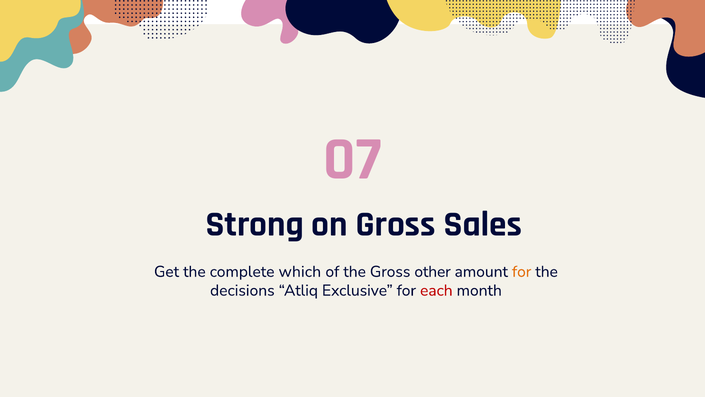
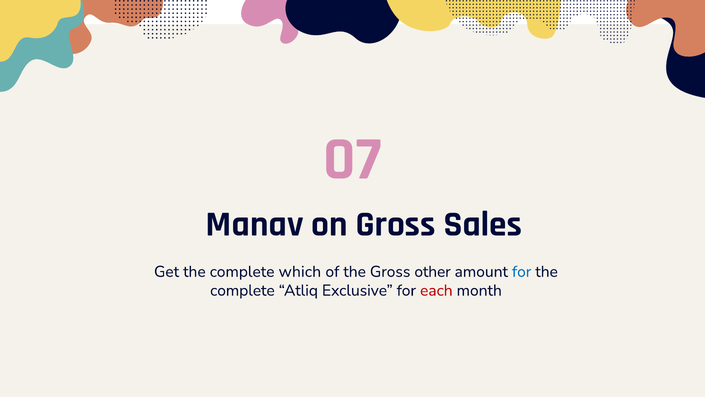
Strong: Strong -> Manav (255, 224)
for colour: orange -> blue (522, 271)
decisions: decisions -> complete (242, 290)
